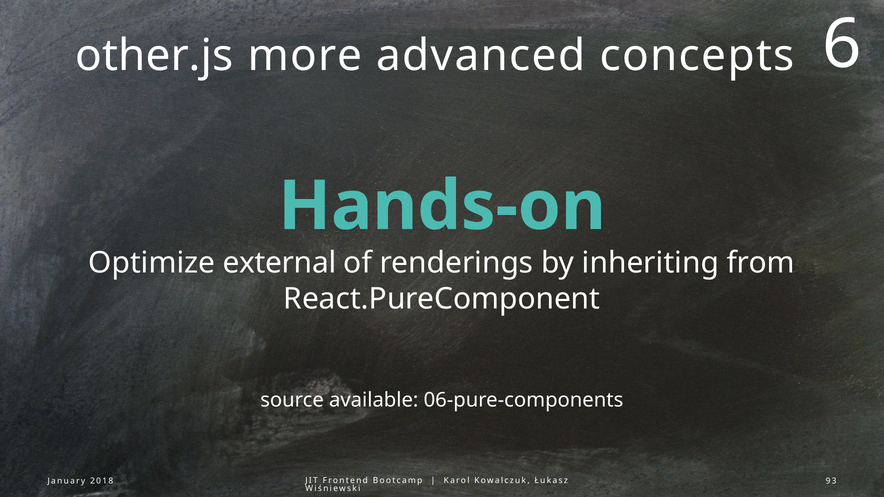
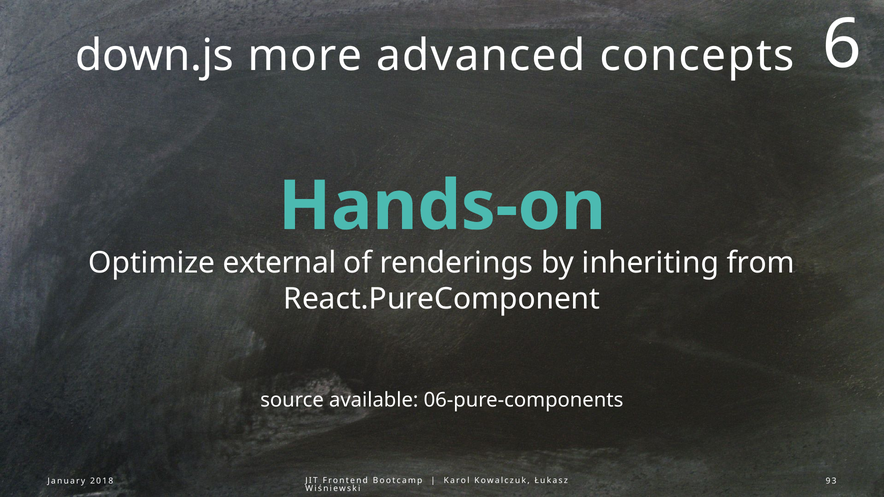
other.js: other.js -> down.js (155, 56)
